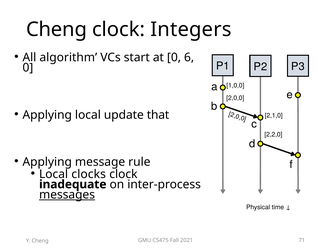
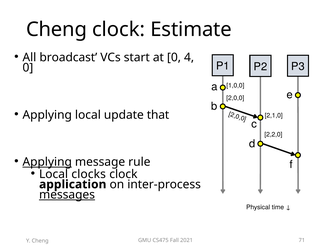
Integers: Integers -> Estimate (191, 29)
algorithm: algorithm -> broadcast (68, 57)
6: 6 -> 4 (189, 57)
Applying underline: none -> present (47, 162)
inadequate: inadequate -> application (73, 185)
